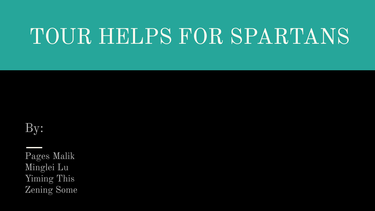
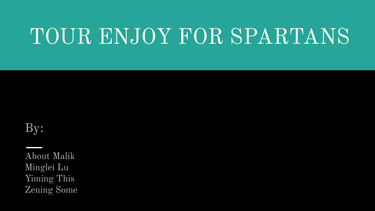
HELPS: HELPS -> ENJOY (135, 37)
Pages: Pages -> About (37, 156)
